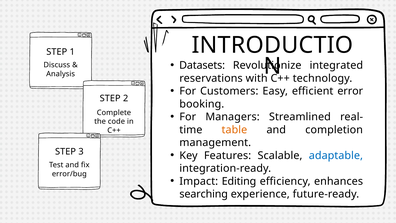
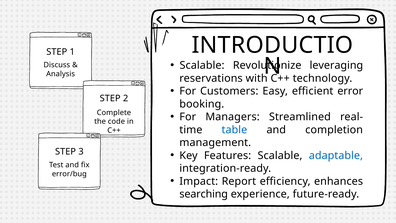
Datasets: Datasets -> Scalable (202, 65)
integrated: integrated -> leveraging (336, 65)
table colour: orange -> blue (234, 130)
Editing: Editing -> Report (239, 181)
